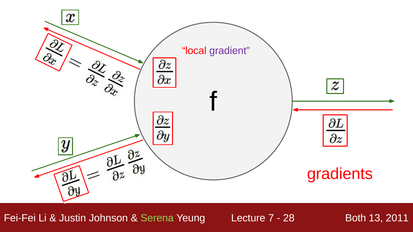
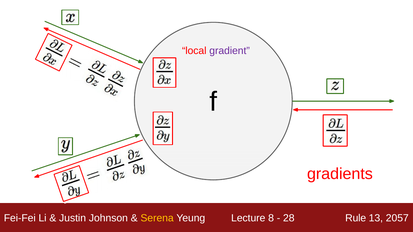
Serena colour: light green -> yellow (157, 218)
7: 7 -> 8 (271, 218)
Both: Both -> Rule (356, 218)
2011: 2011 -> 2057 (397, 218)
